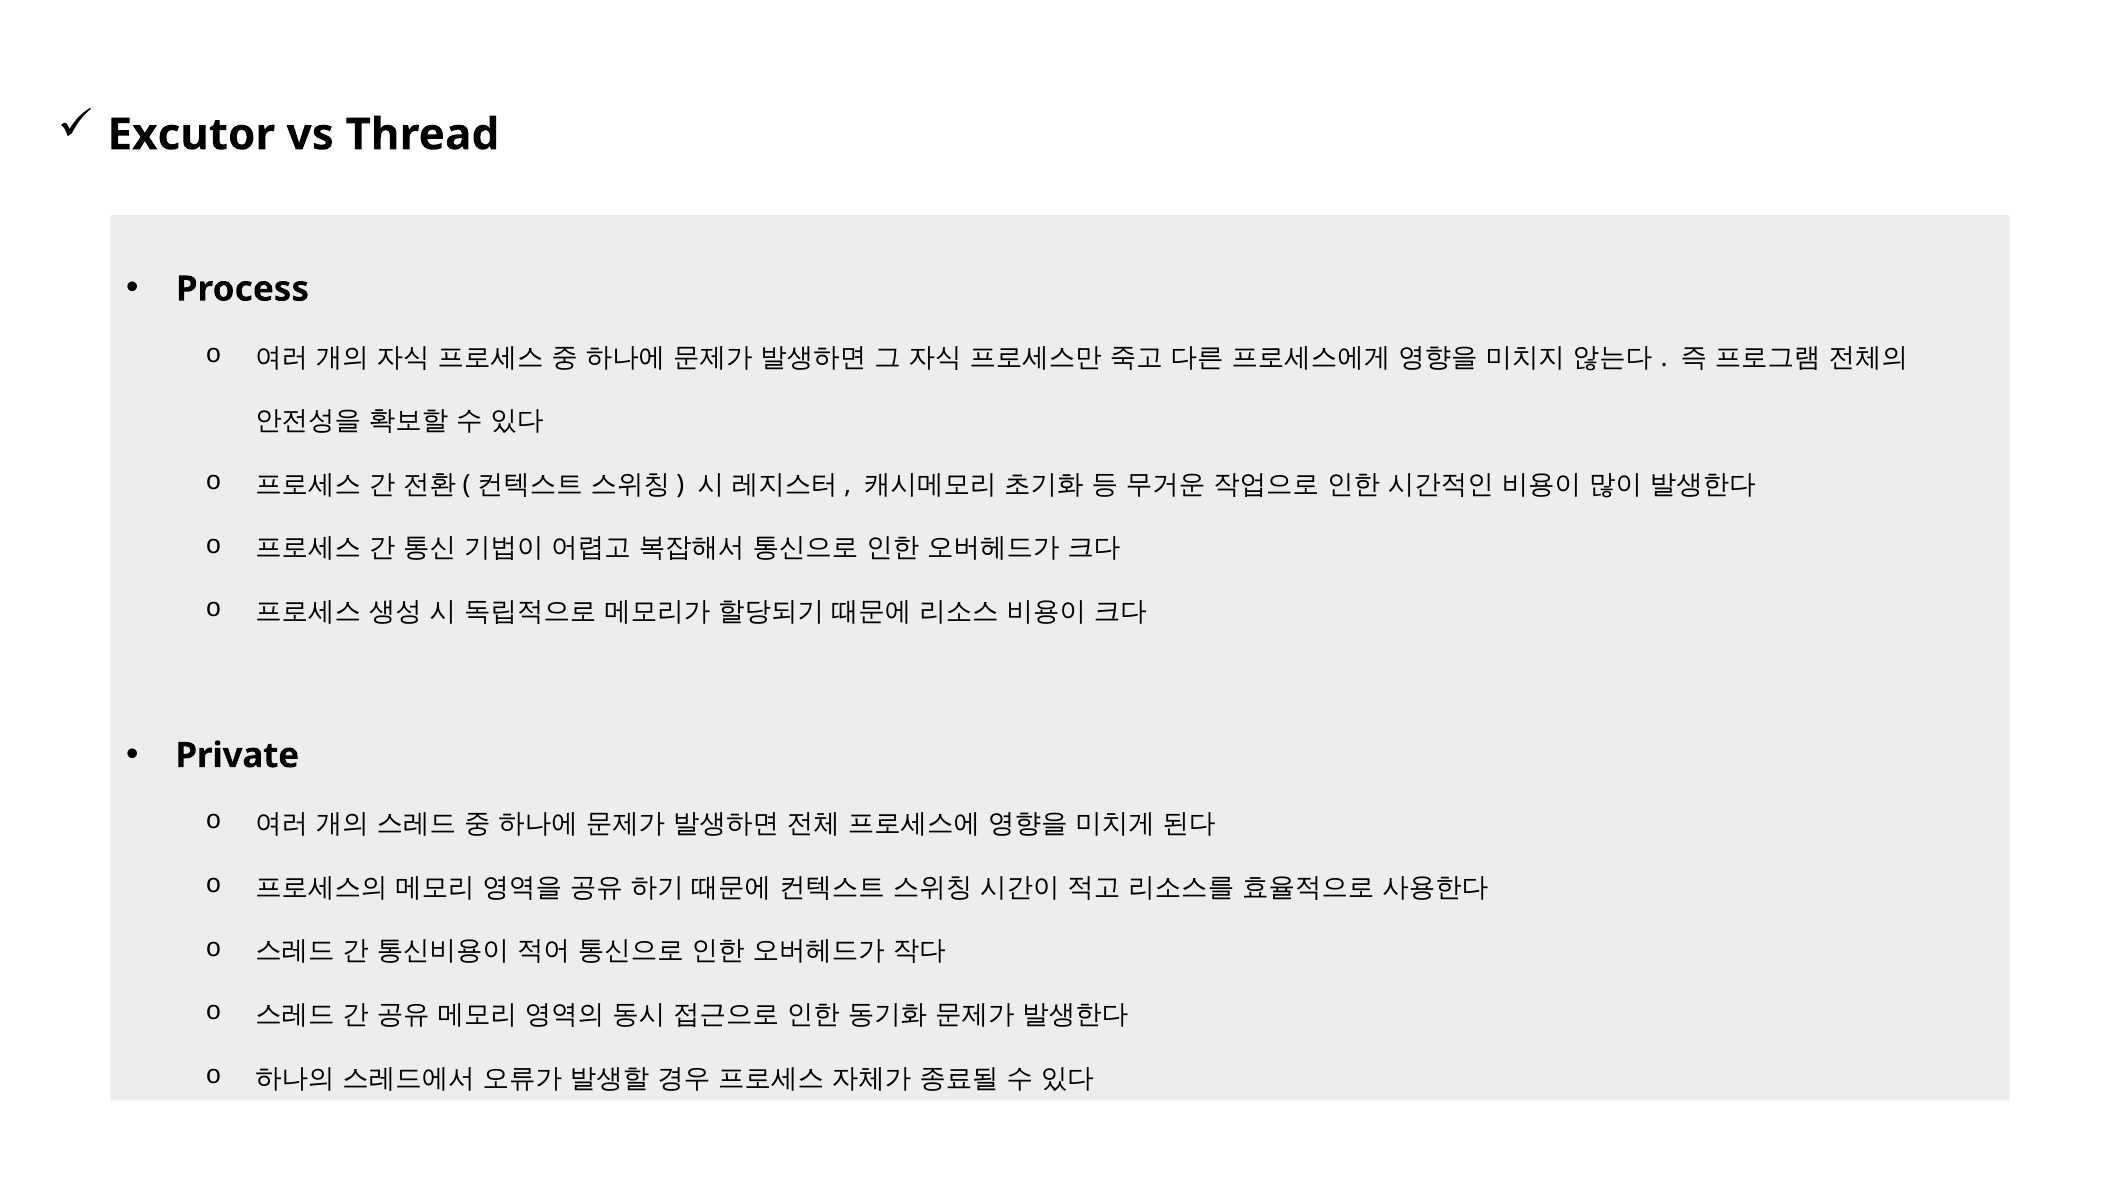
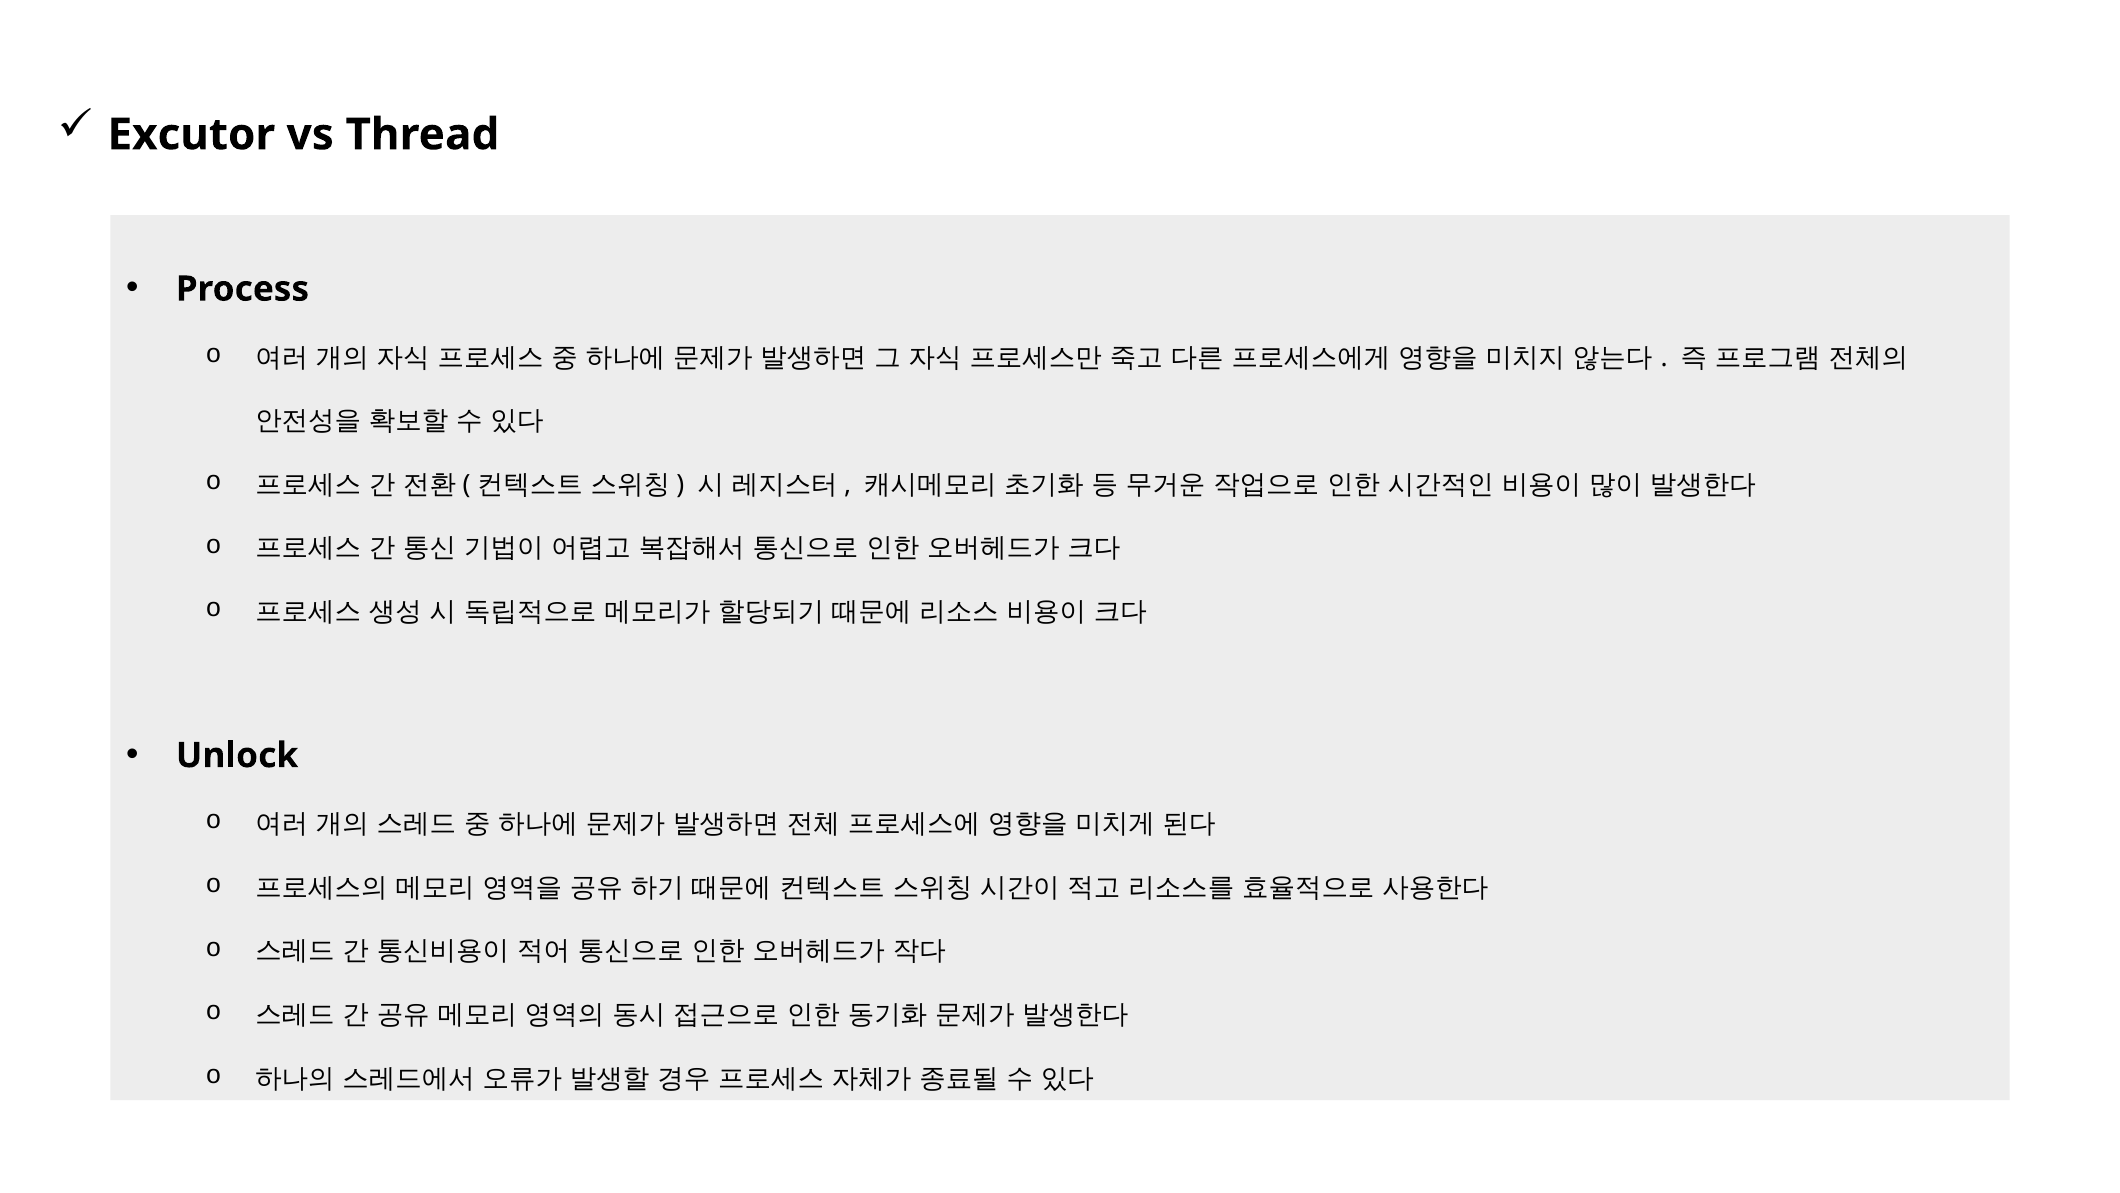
Private: Private -> Unlock (237, 755)
